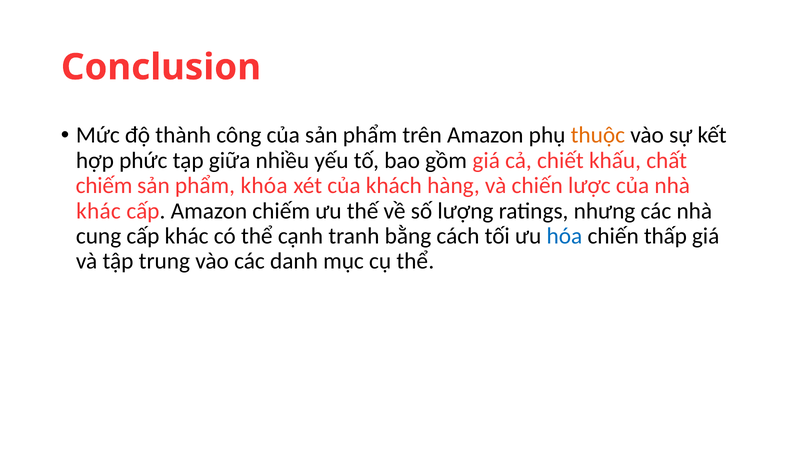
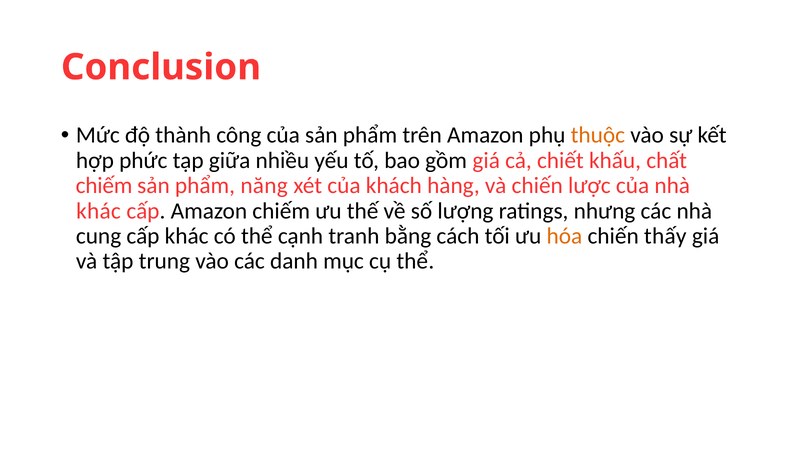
khóa: khóa -> năng (264, 186)
hóa colour: blue -> orange (564, 236)
thấp: thấp -> thấy (665, 236)
